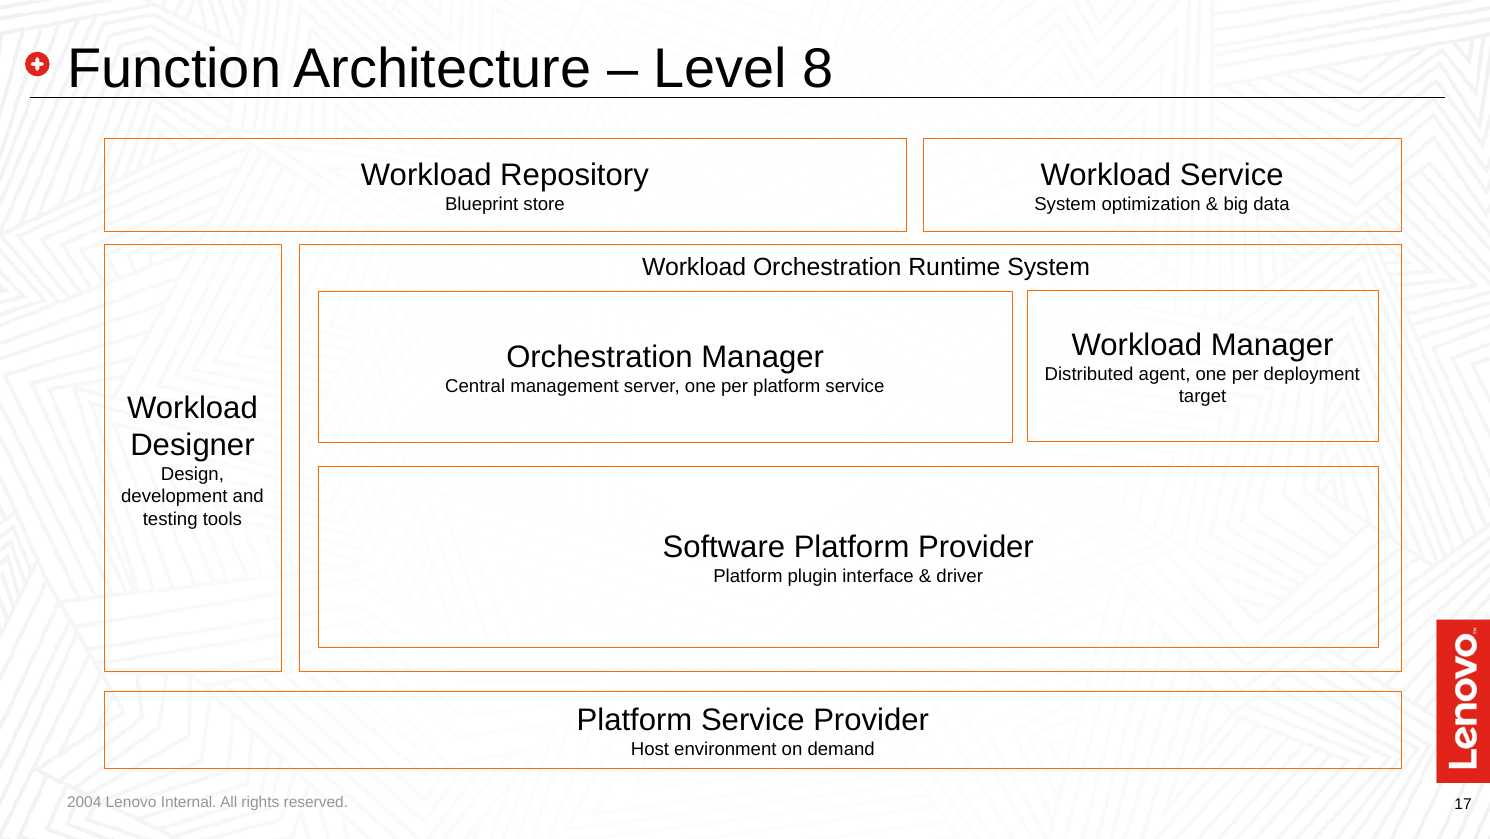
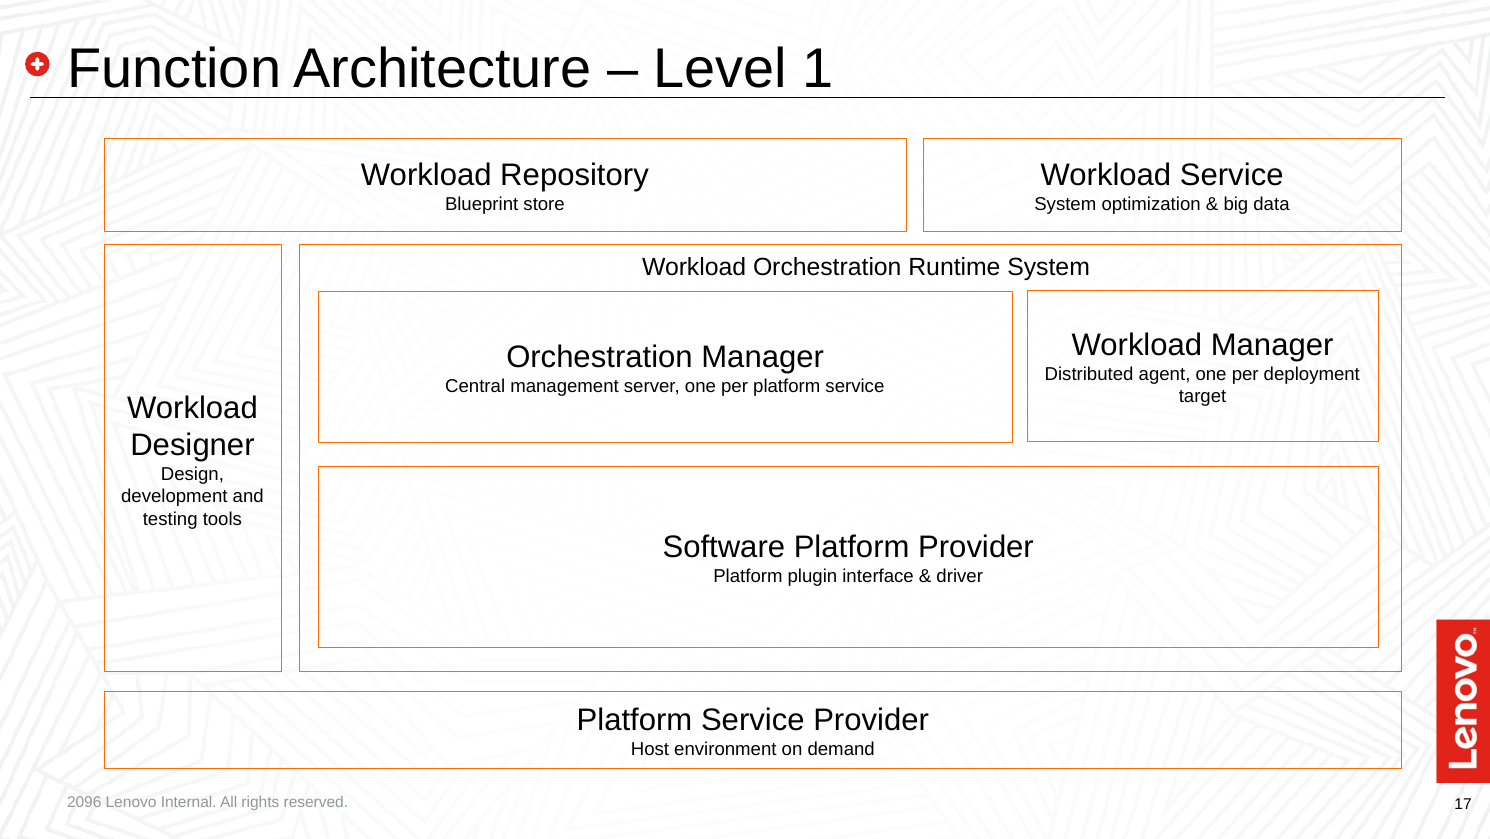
8: 8 -> 1 (818, 69)
2004: 2004 -> 2096 (84, 802)
